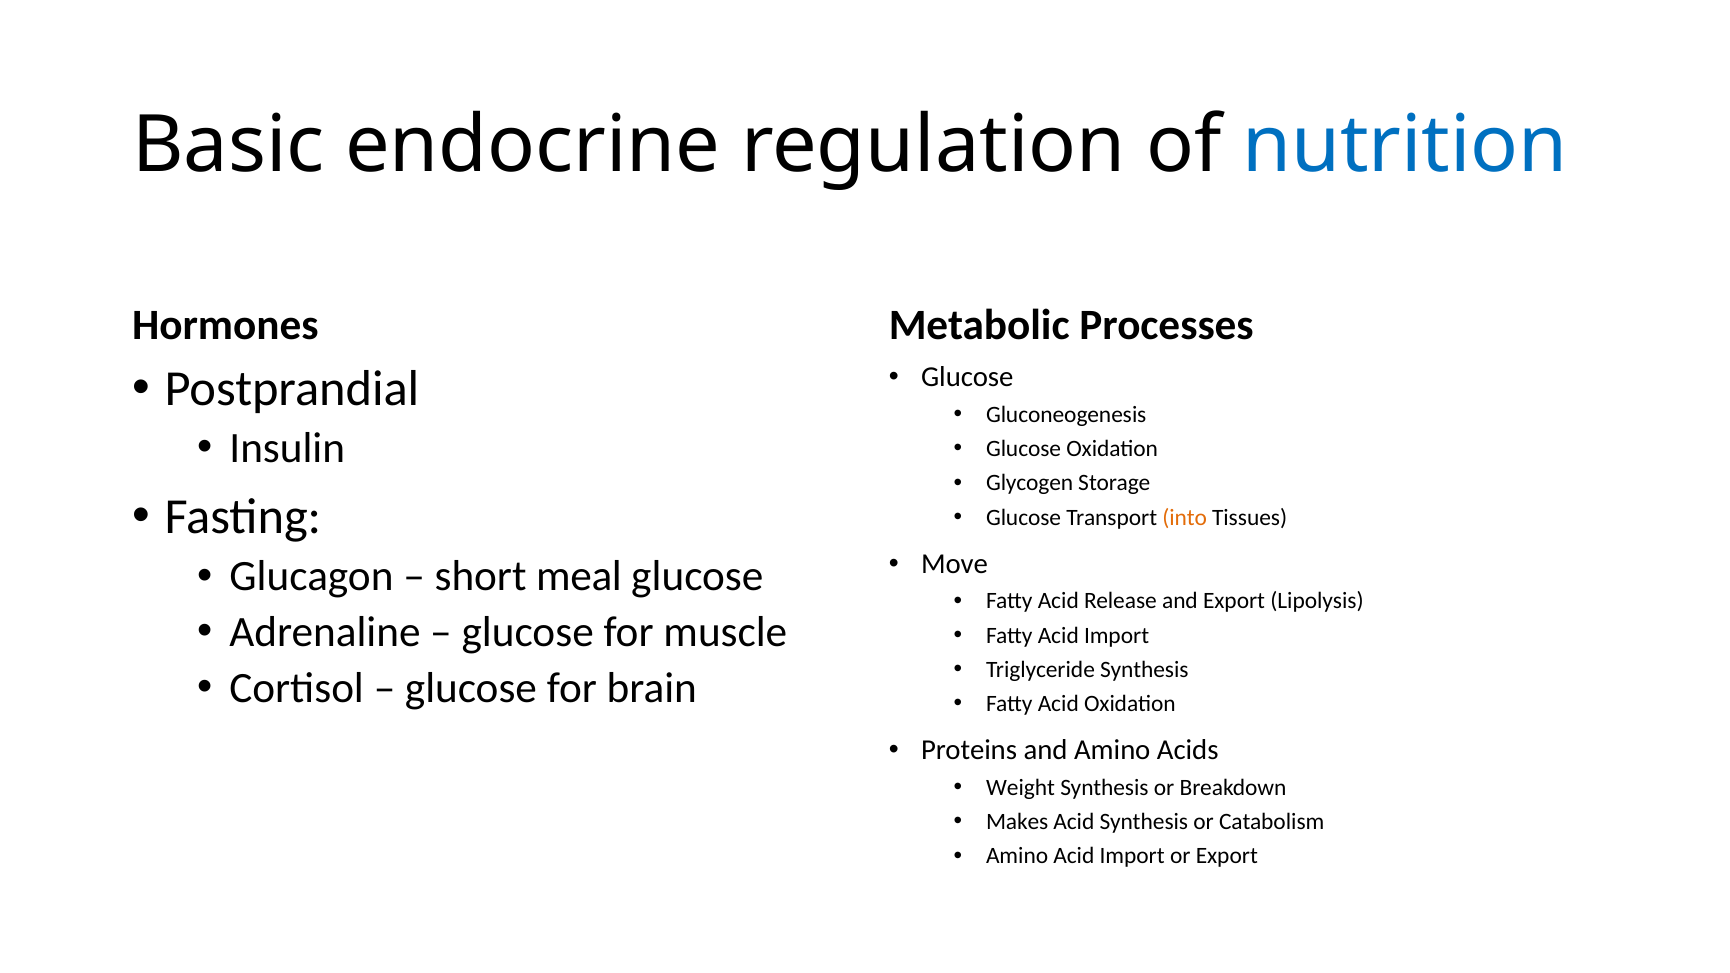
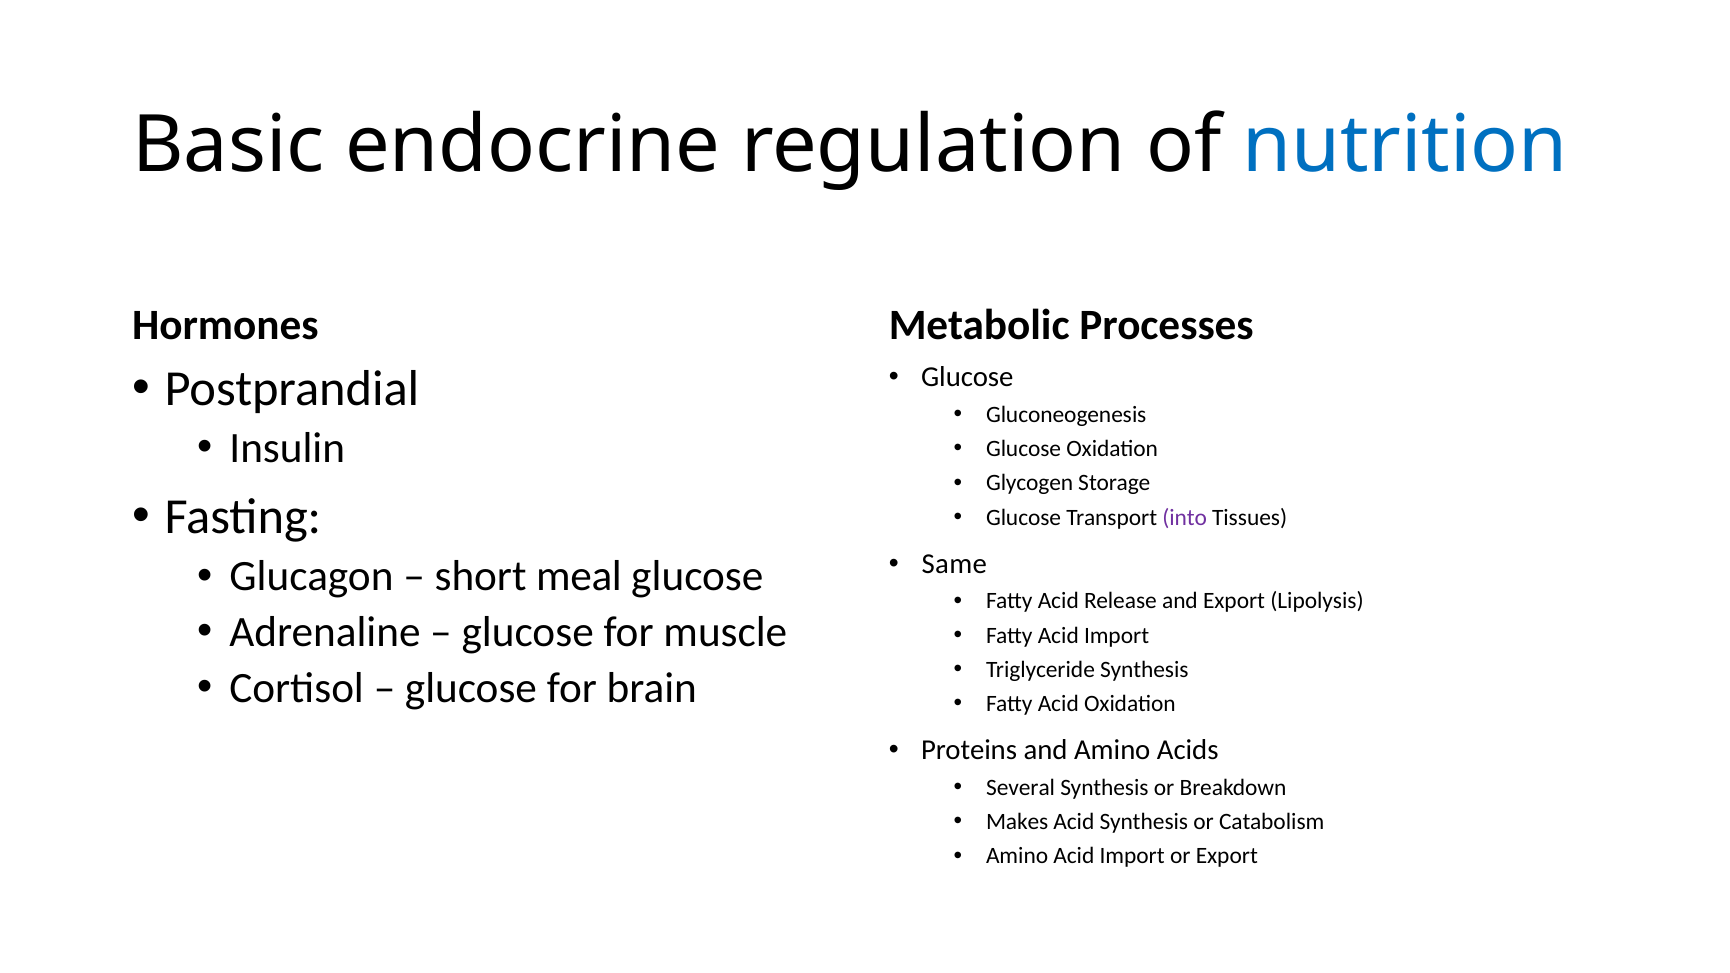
into colour: orange -> purple (1185, 518)
Move: Move -> Same (954, 564)
Weight: Weight -> Several (1021, 788)
